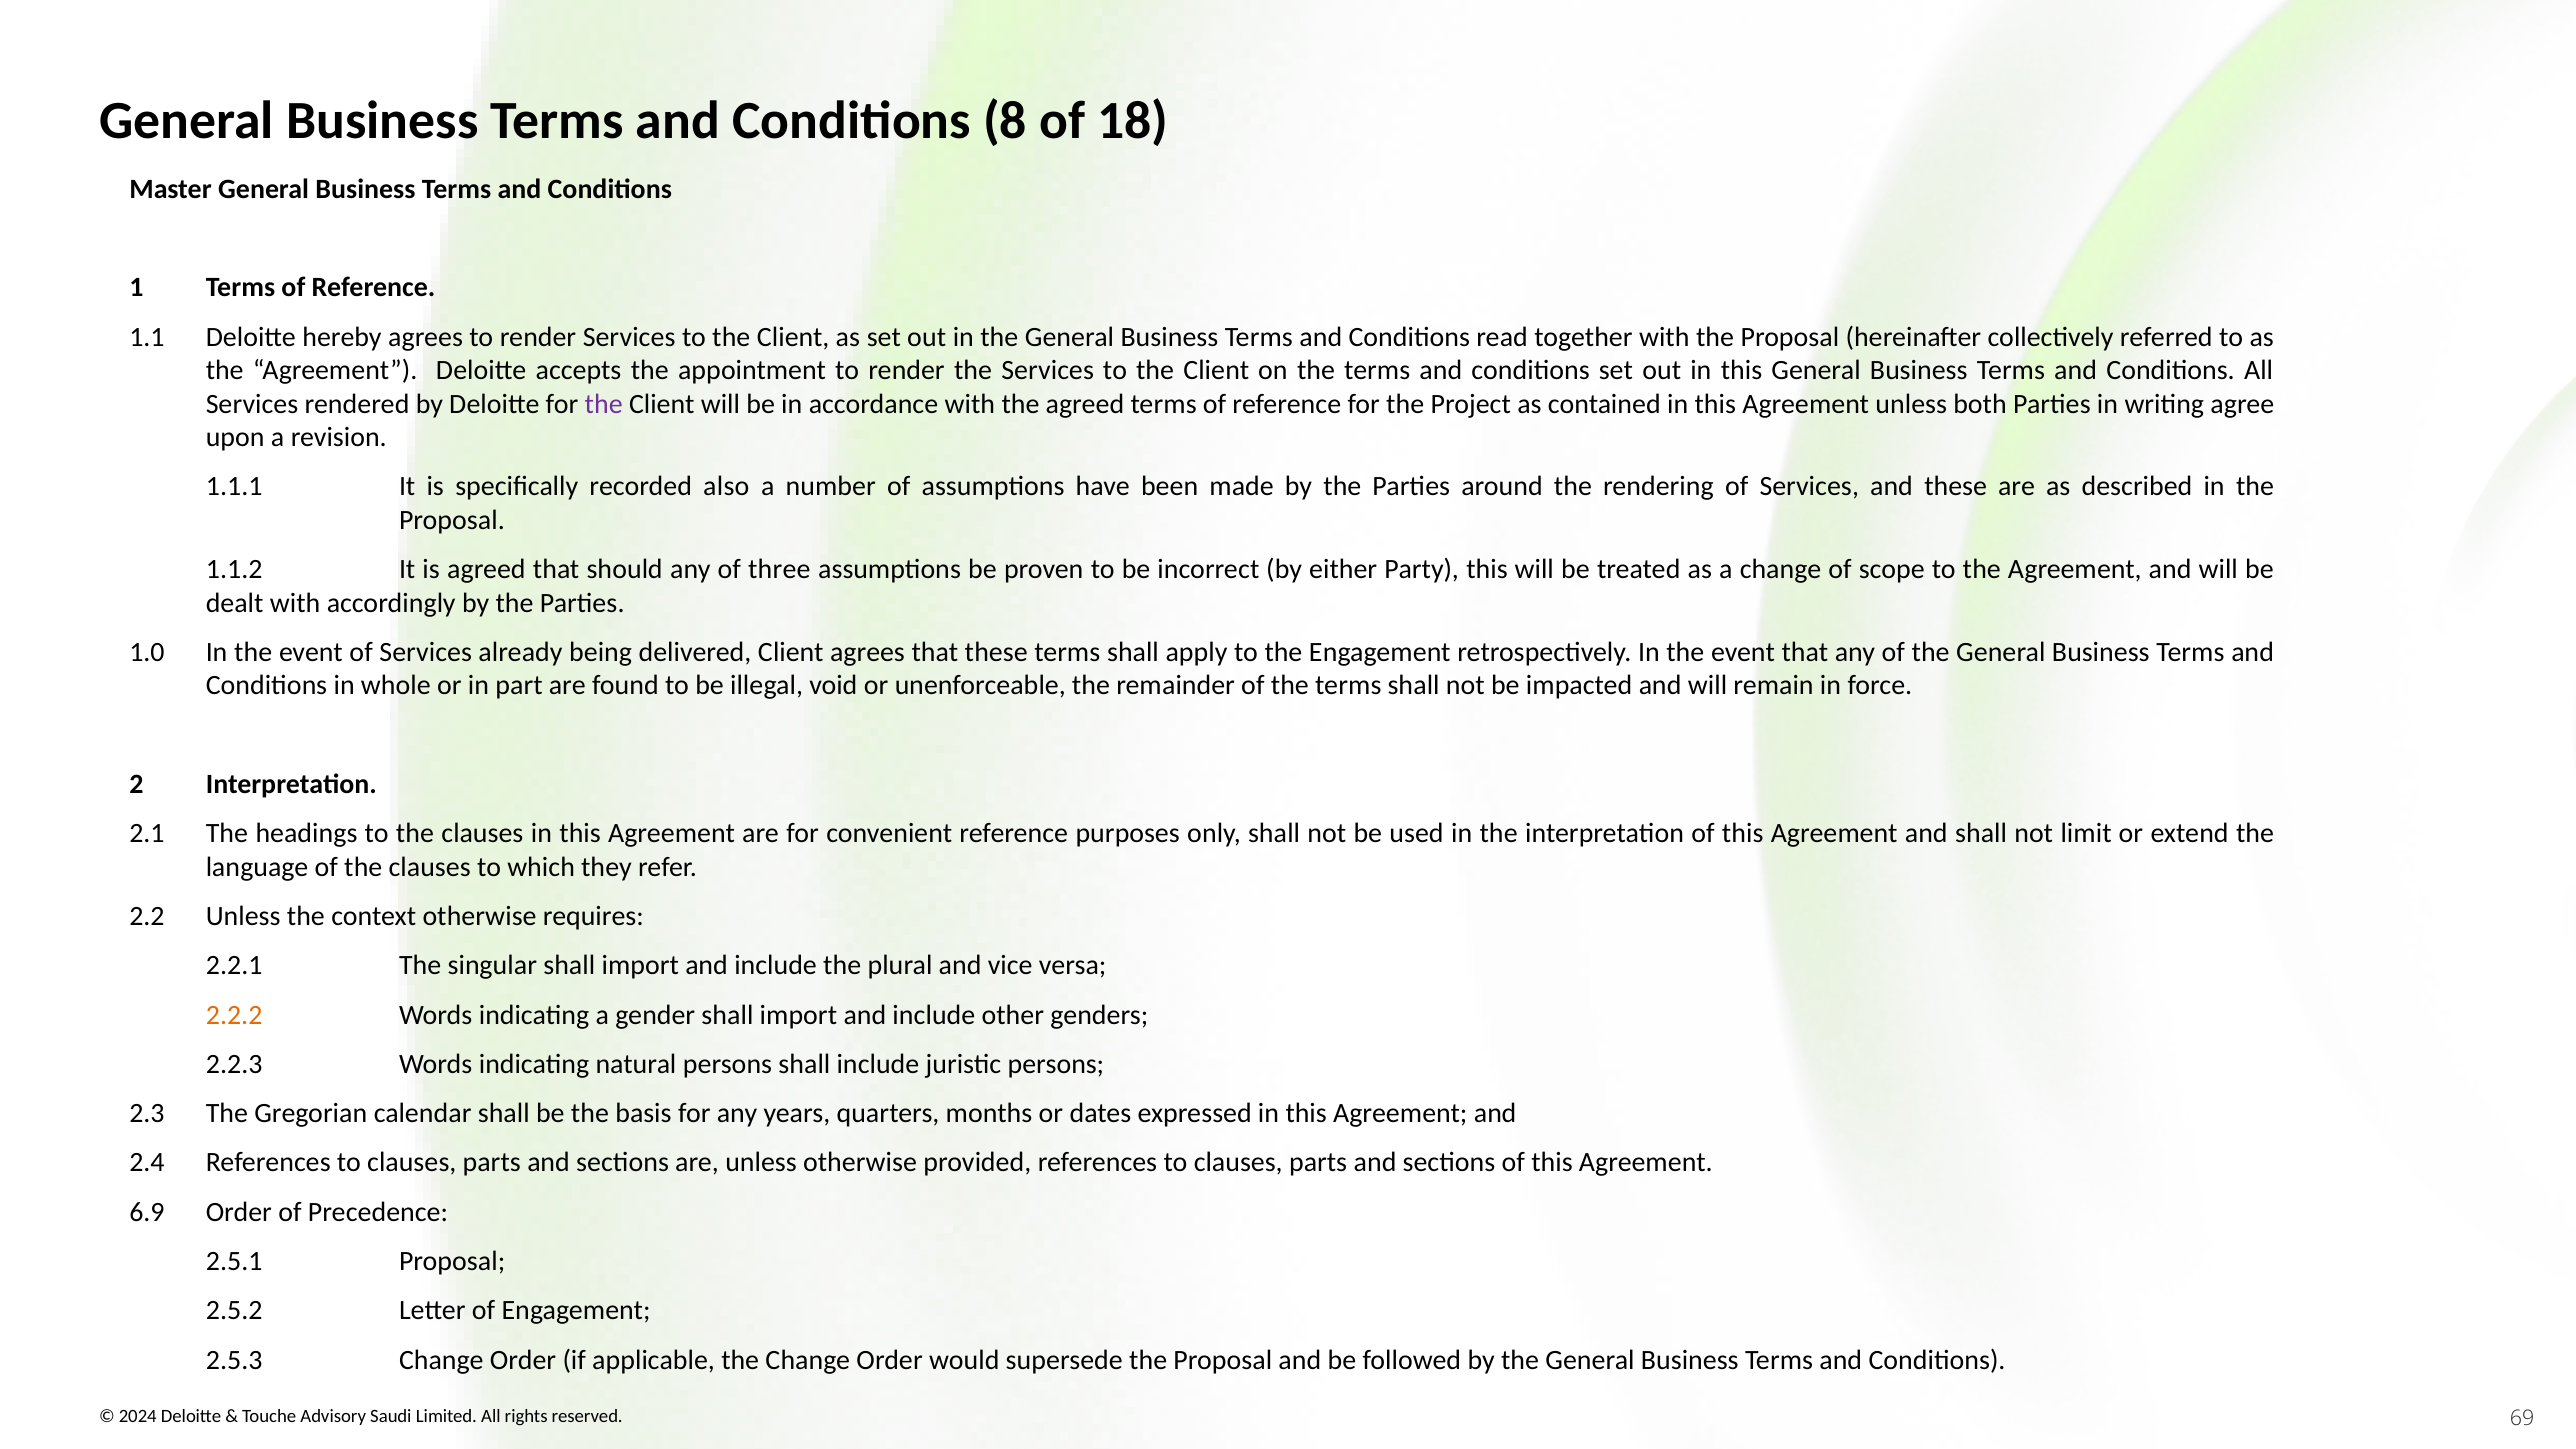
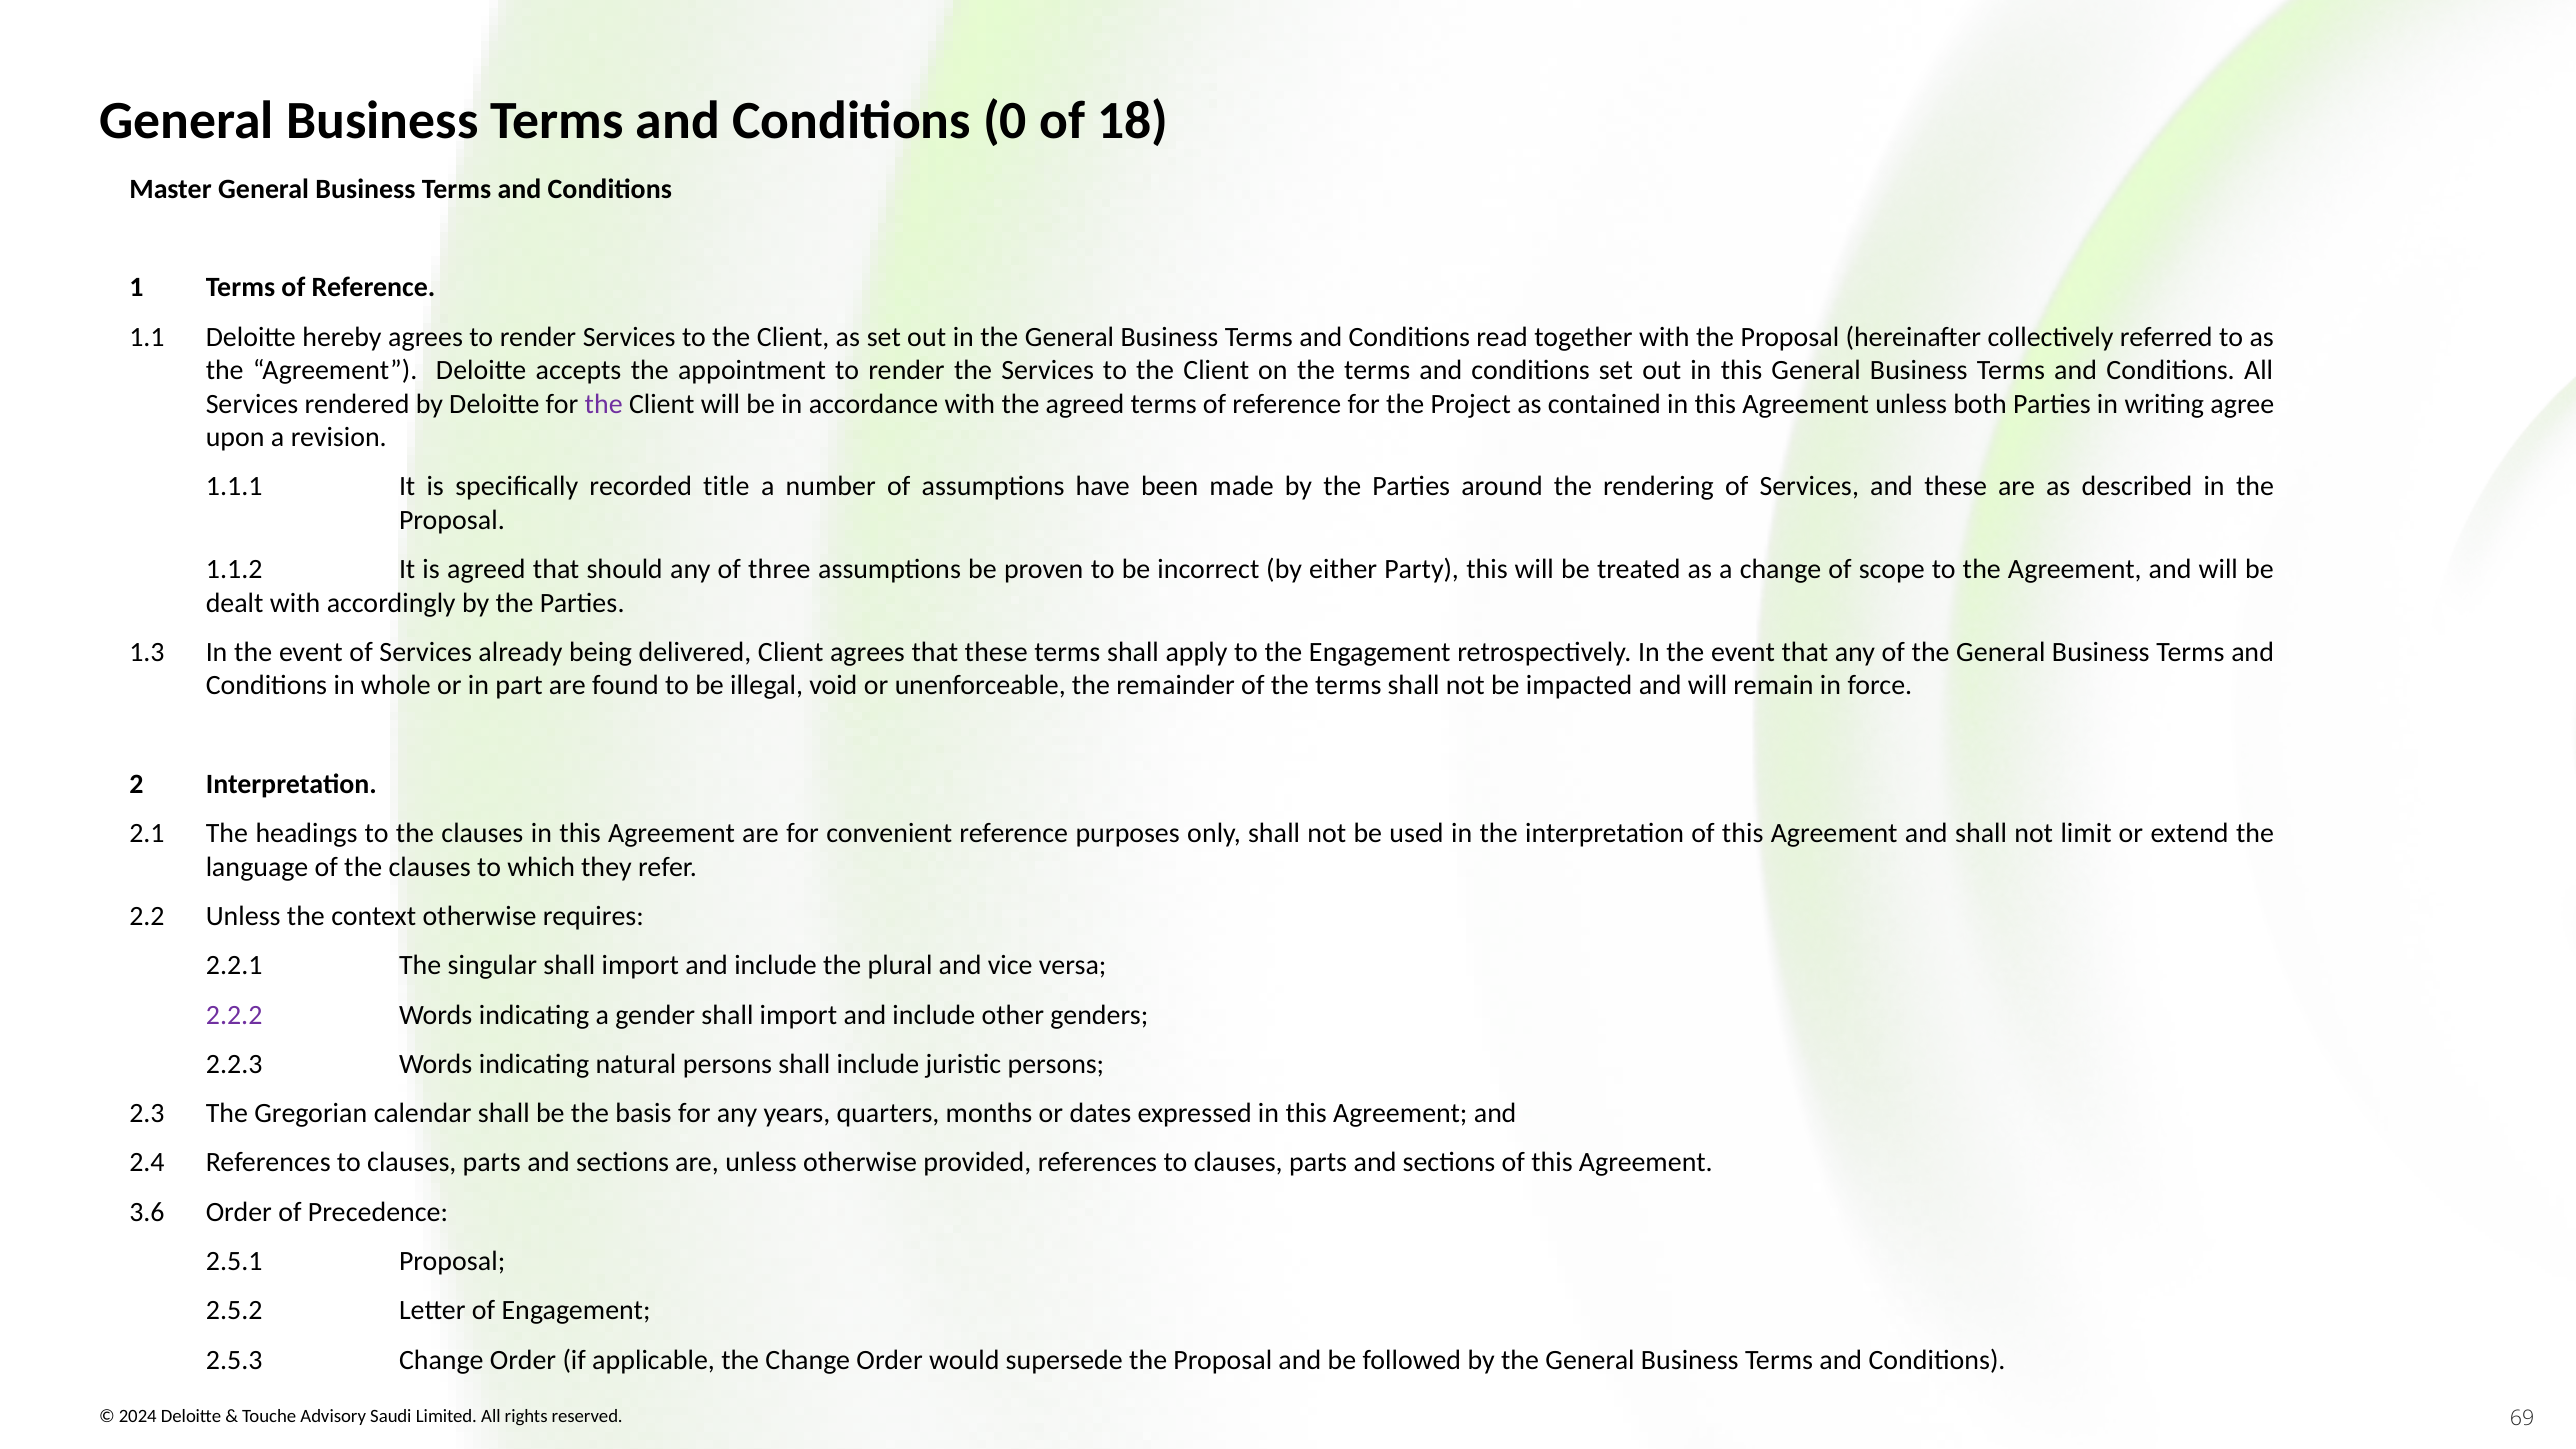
8: 8 -> 0 (1005, 121)
also: also -> title (726, 487)
1.0: 1.0 -> 1.3 (147, 652)
2.2.2 colour: orange -> purple (234, 1015)
6.9: 6.9 -> 3.6 (147, 1212)
